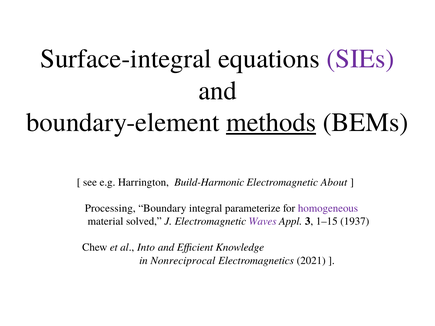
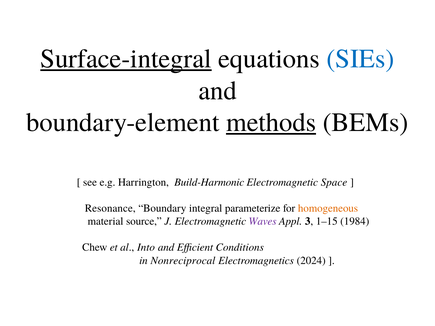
Surface-integral underline: none -> present (126, 59)
SIEs colour: purple -> blue (360, 59)
About: About -> Space (334, 182)
Processing: Processing -> Resonance (110, 208)
homogeneous colour: purple -> orange (328, 208)
solved: solved -> source (144, 221)
1937: 1937 -> 1984 (355, 221)
Knowledge: Knowledge -> Conditions (240, 248)
2021: 2021 -> 2024 (311, 261)
